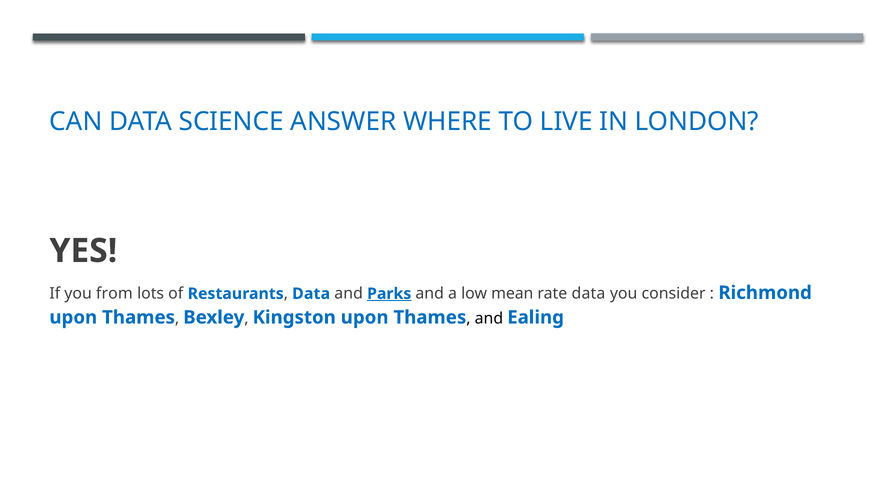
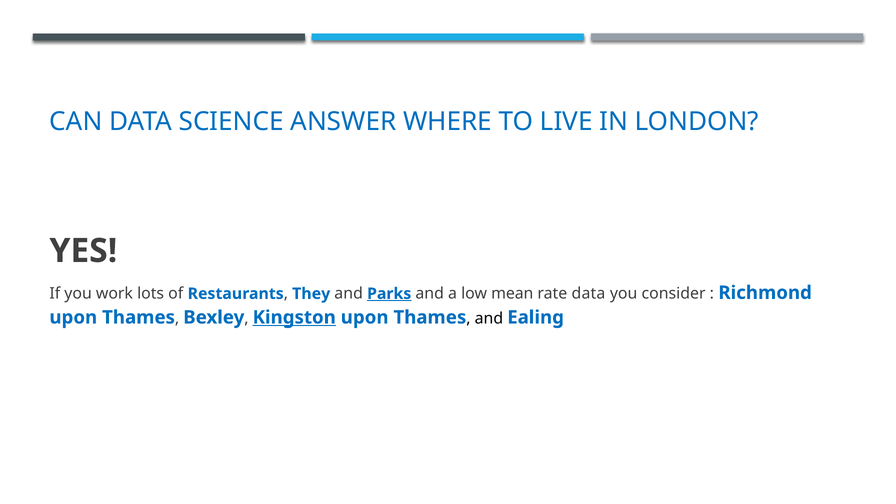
from: from -> work (114, 294)
Restaurants Data: Data -> They (311, 294)
Kingston underline: none -> present (294, 317)
